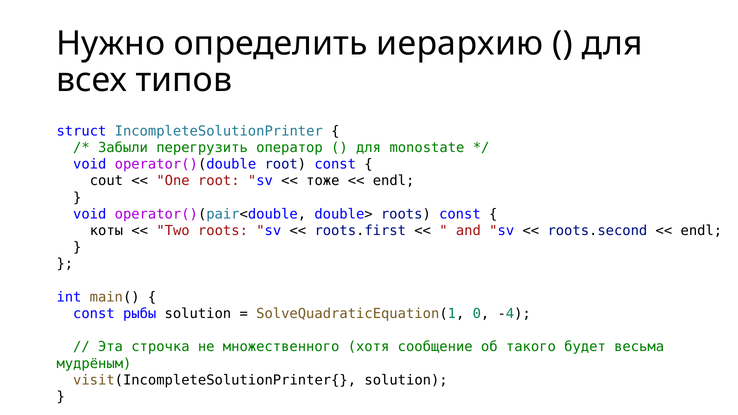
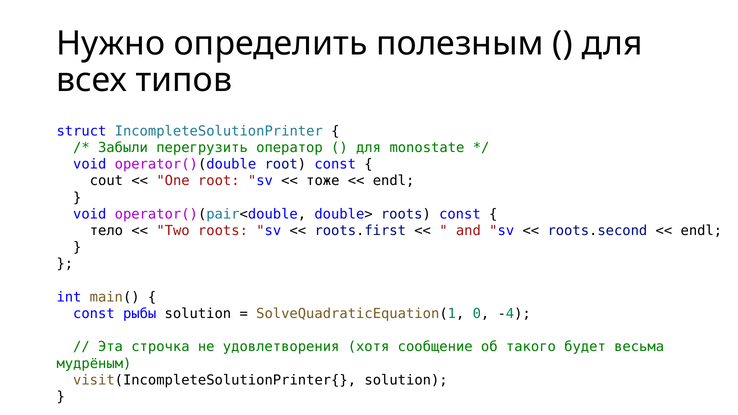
иерархию: иерархию -> полезным (460, 44)
коты: коты -> тело (106, 231)
множественного: множественного -> удовлетворения (281, 347)
